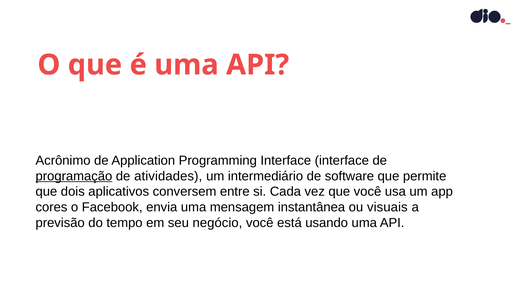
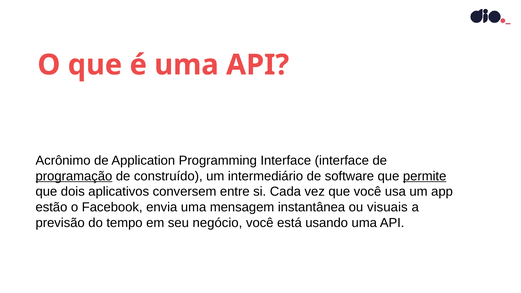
atividades: atividades -> construído (168, 176)
permite underline: none -> present (425, 176)
cores: cores -> estão (51, 207)
